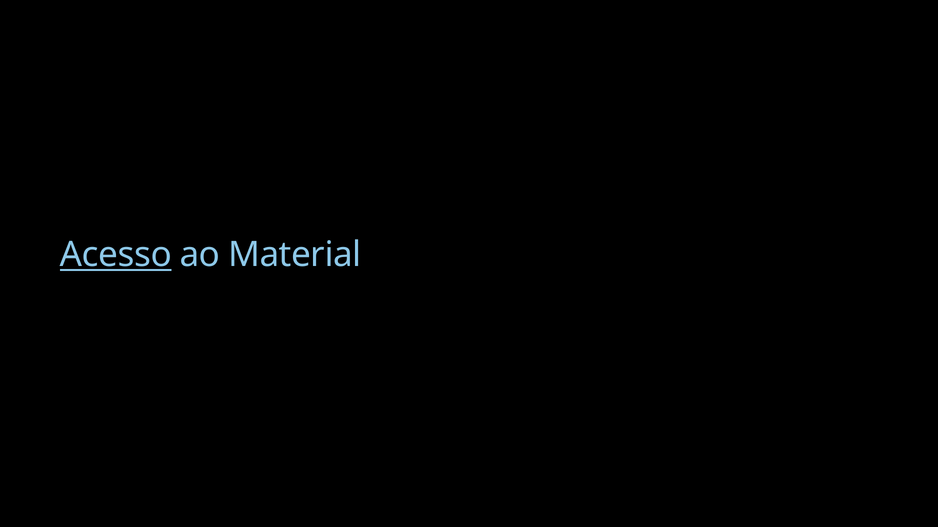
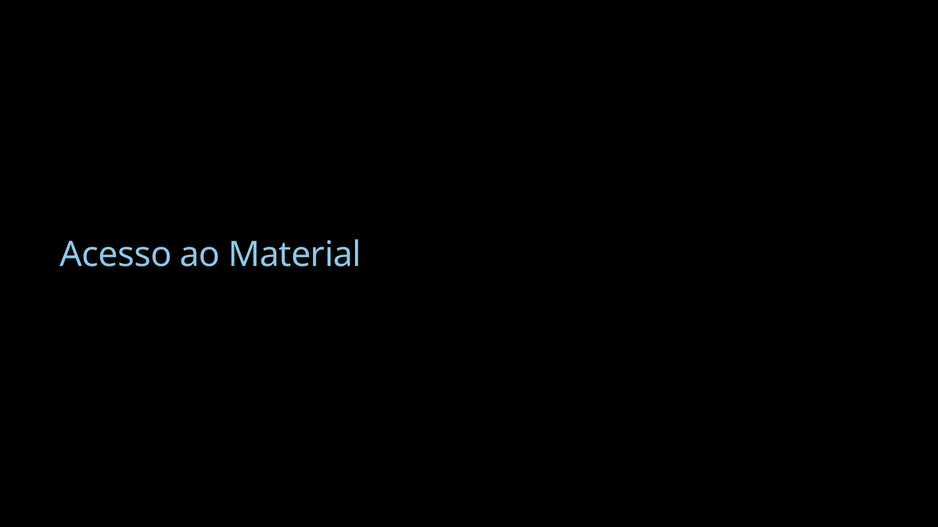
Acesso underline: present -> none (116, 255)
